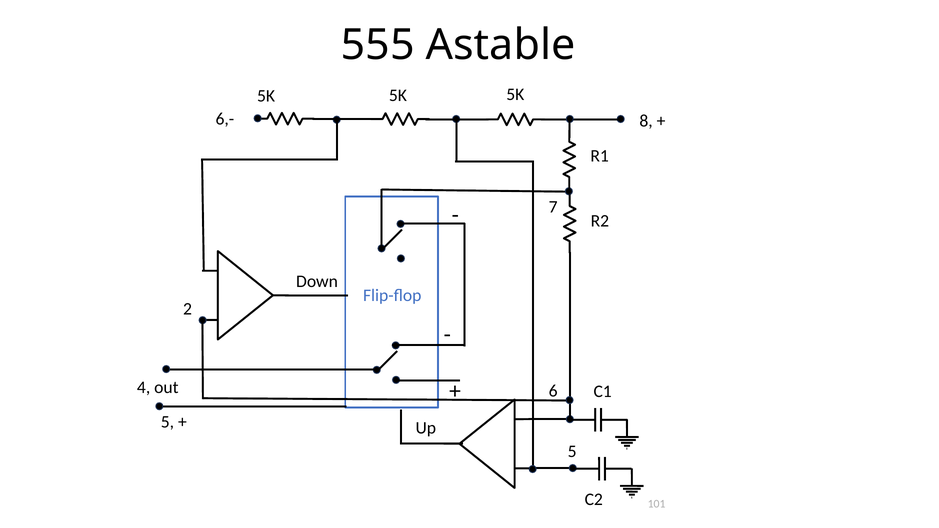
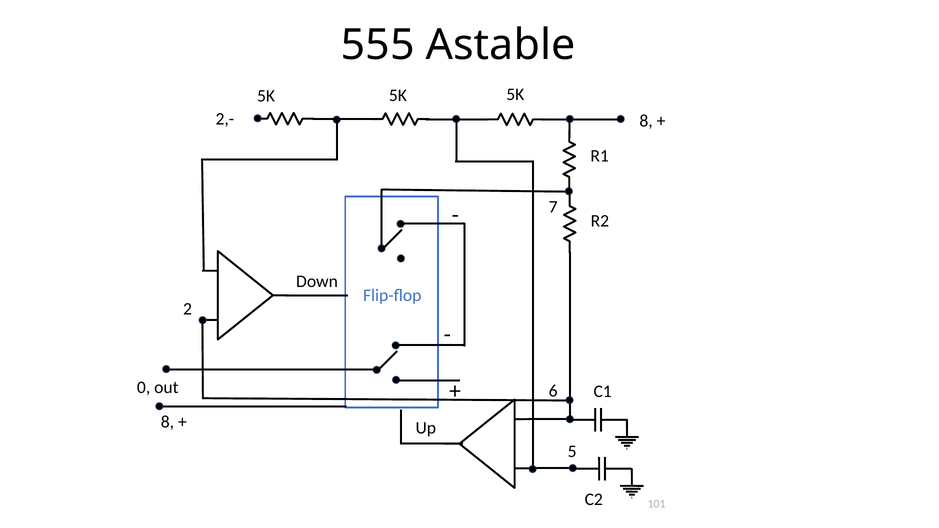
6,-: 6,- -> 2,- (225, 119)
4: 4 -> 0 (144, 388)
5: 5 -> 8 (167, 422)
